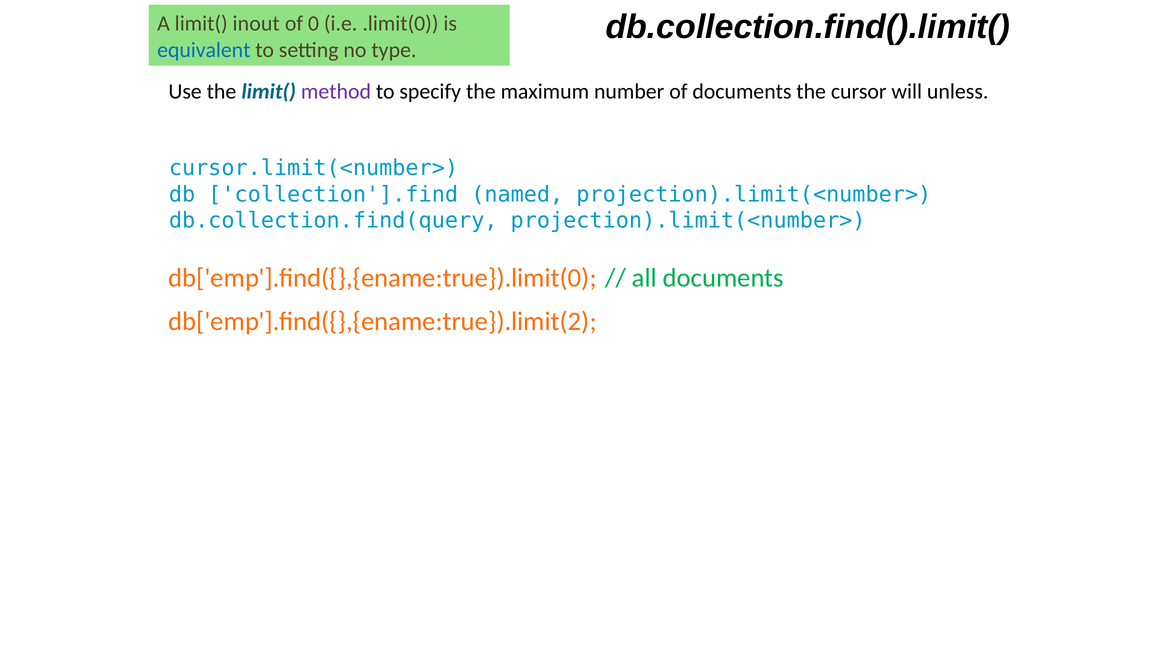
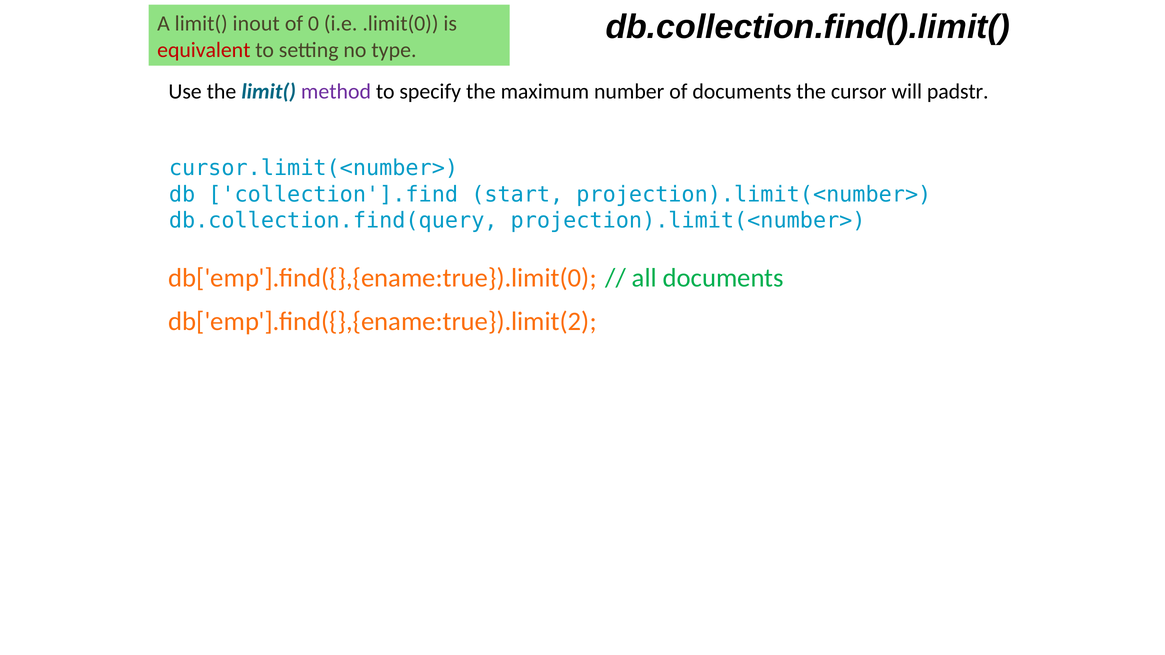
equivalent colour: blue -> red (204, 50)
unless: unless -> padstr (958, 92)
named: named -> start (517, 195)
